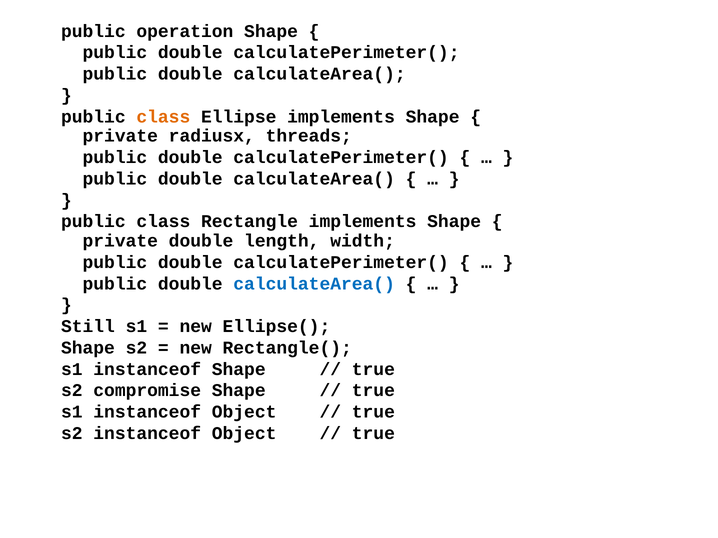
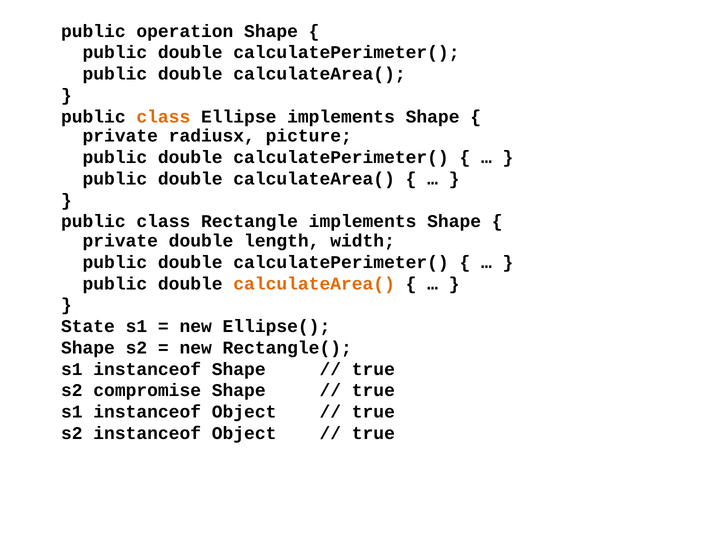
threads: threads -> picture (309, 136)
calculateArea( colour: blue -> orange (314, 284)
Still: Still -> State (88, 327)
